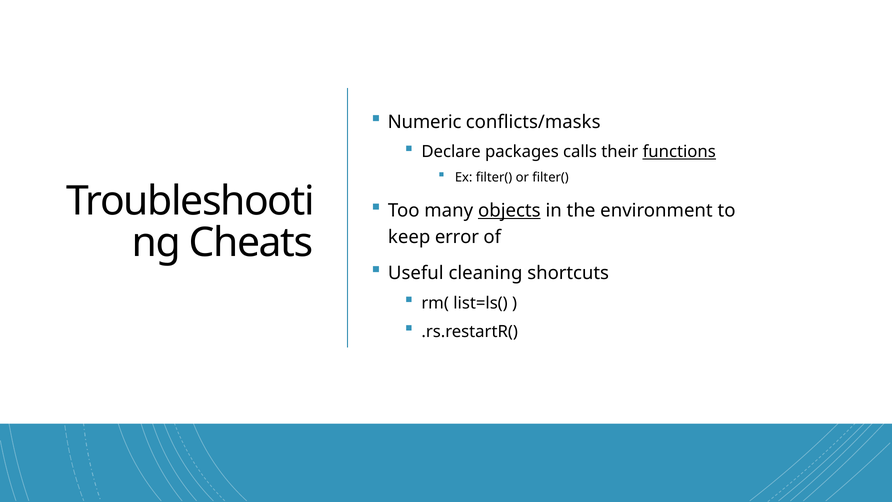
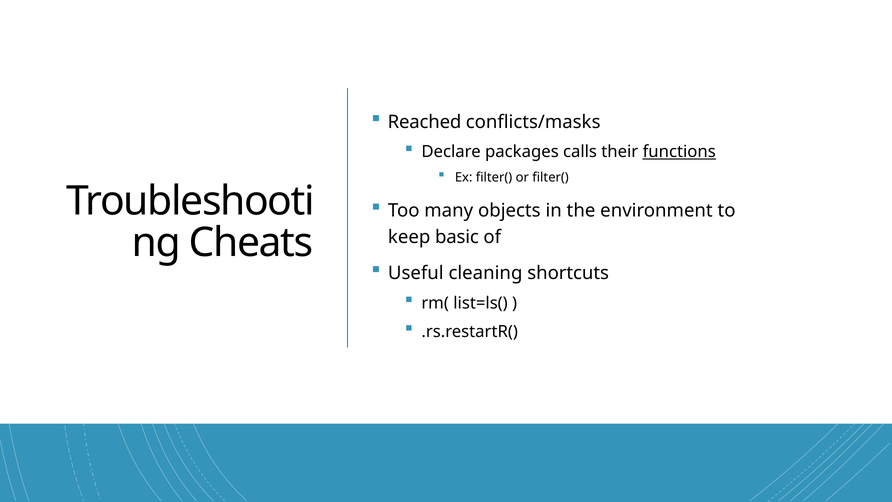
Numeric: Numeric -> Reached (425, 122)
objects underline: present -> none (509, 210)
error: error -> basic (457, 237)
